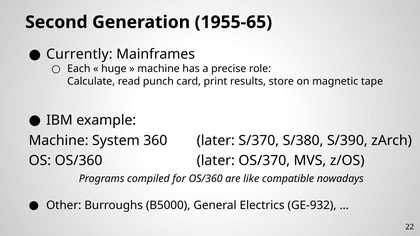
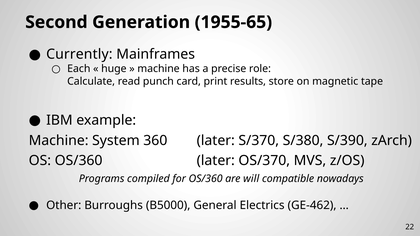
like: like -> will (251, 179)
GE-932: GE-932 -> GE-462 (312, 206)
